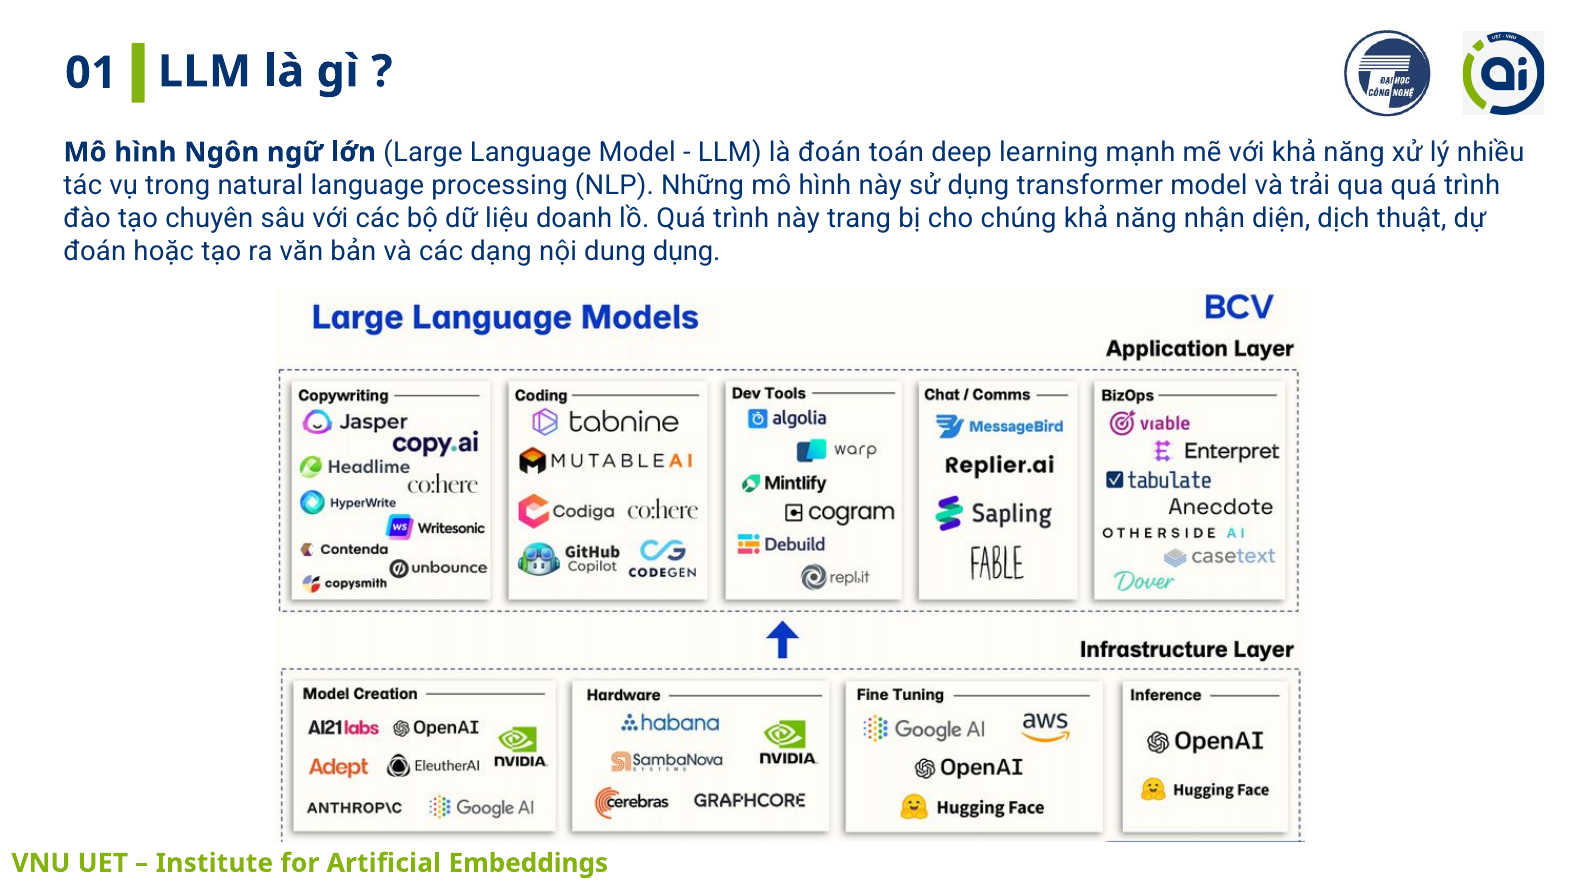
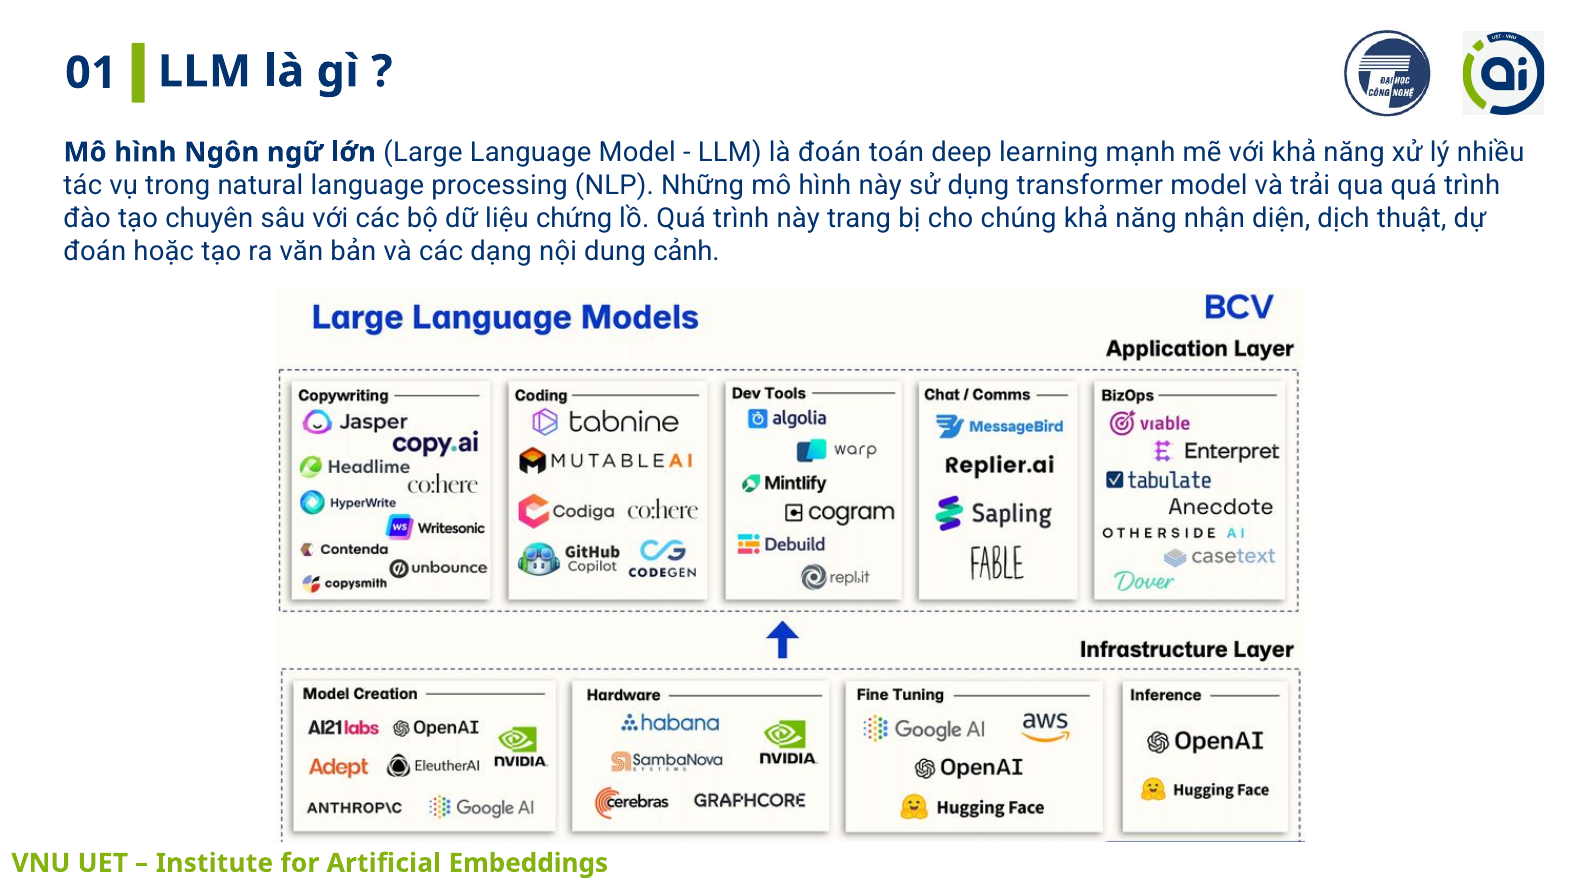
doanh: doanh -> chứng (574, 218)
dung dụng: dụng -> cảnh (686, 251)
